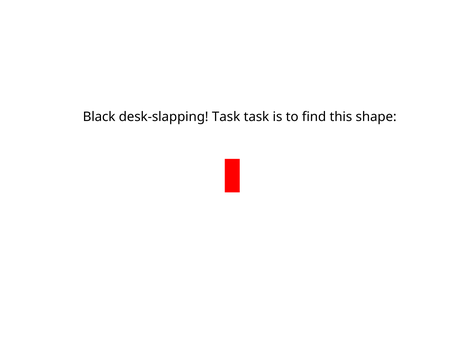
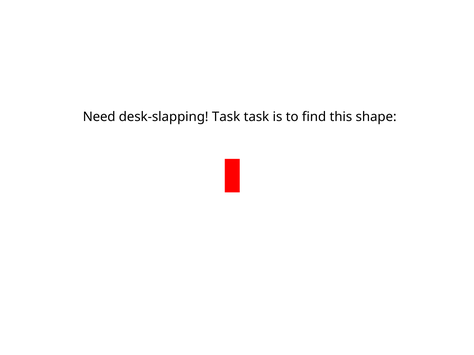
Black: Black -> Need (99, 117)
